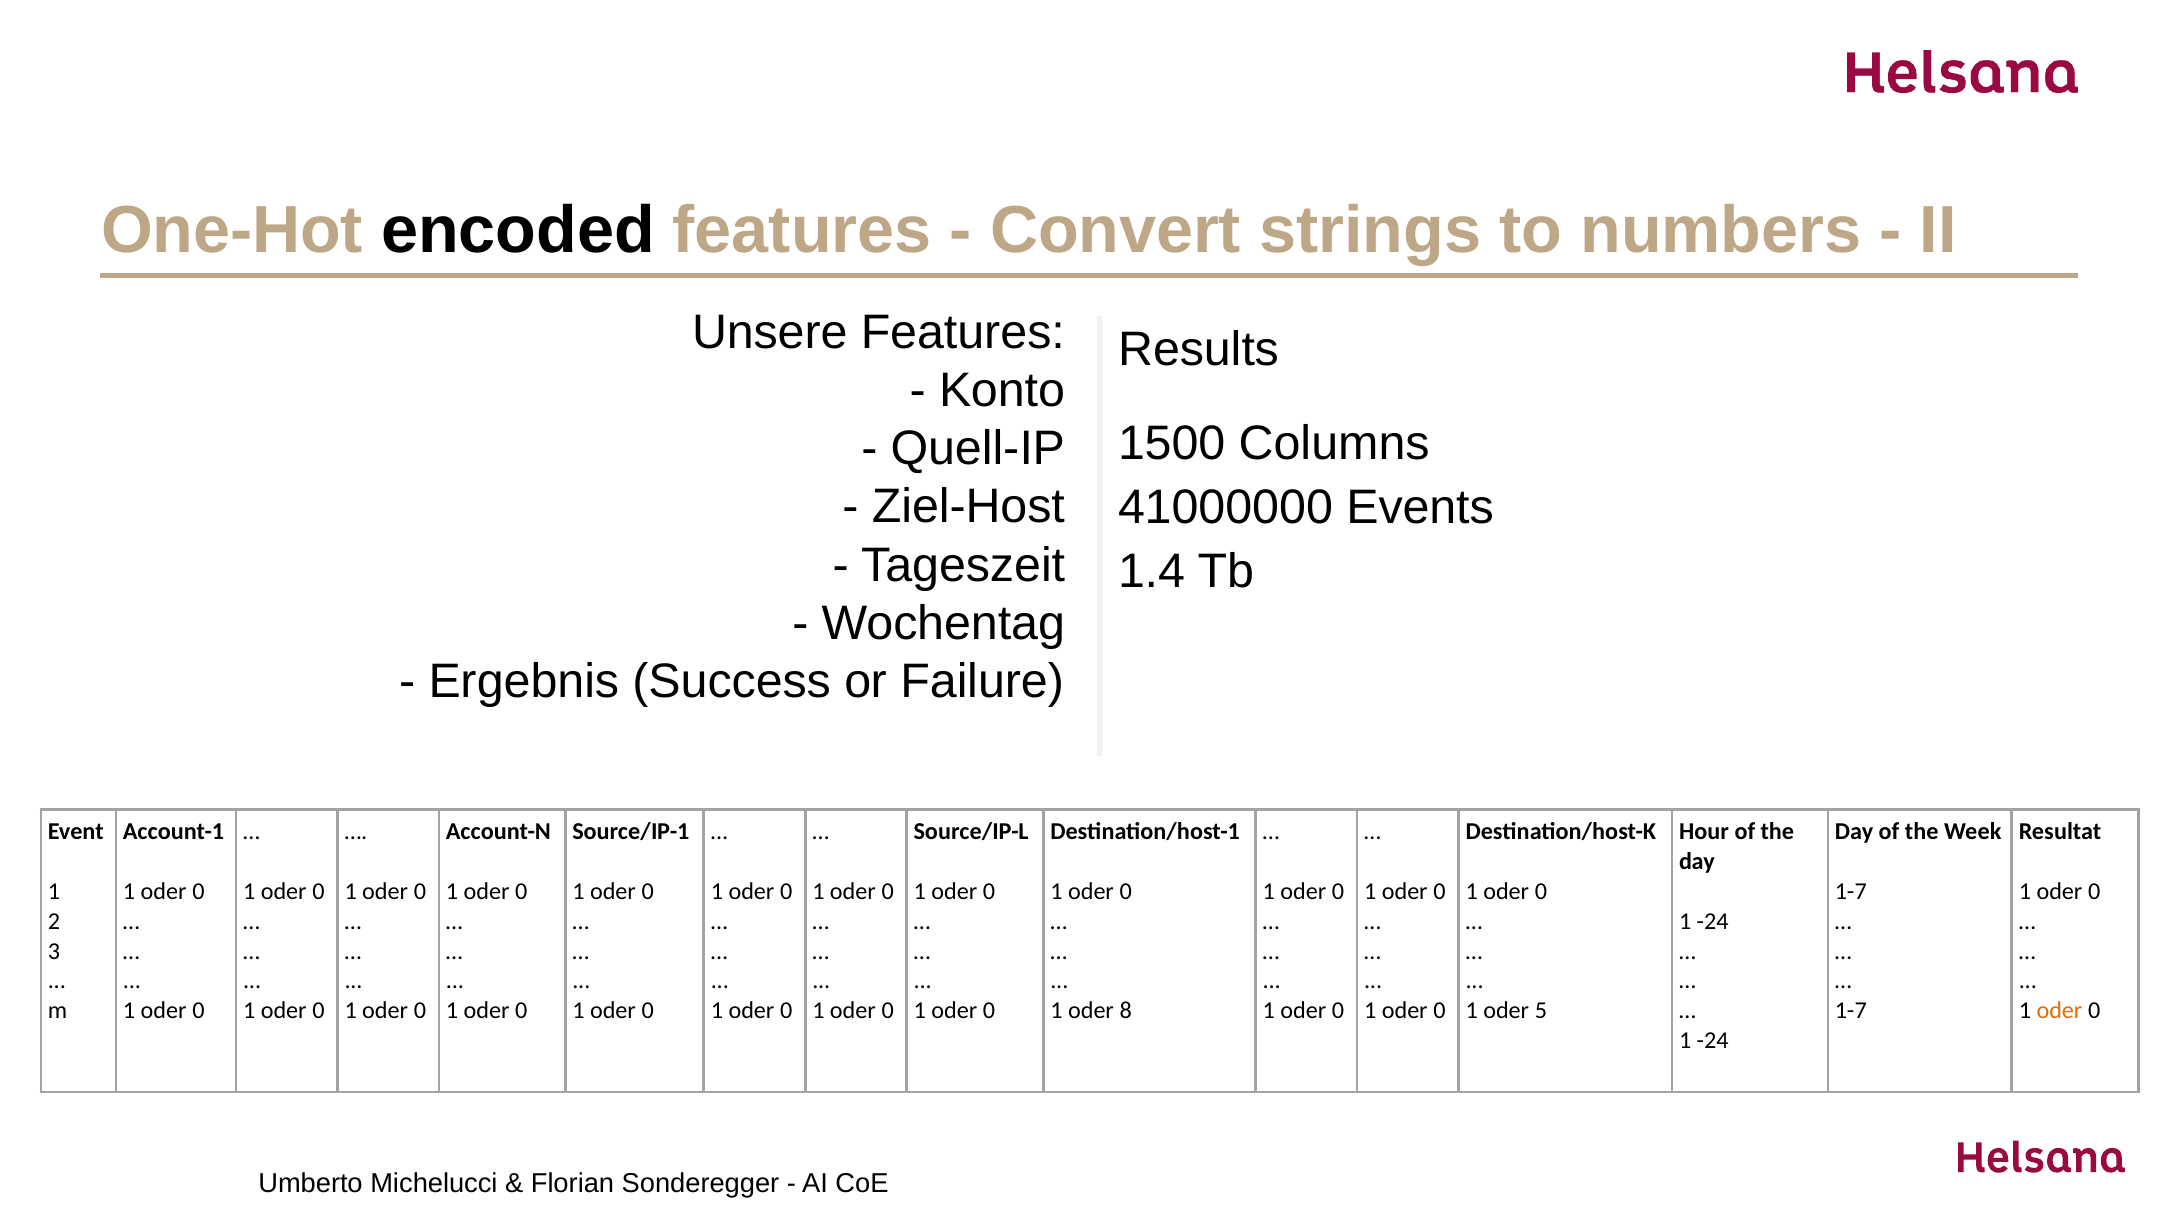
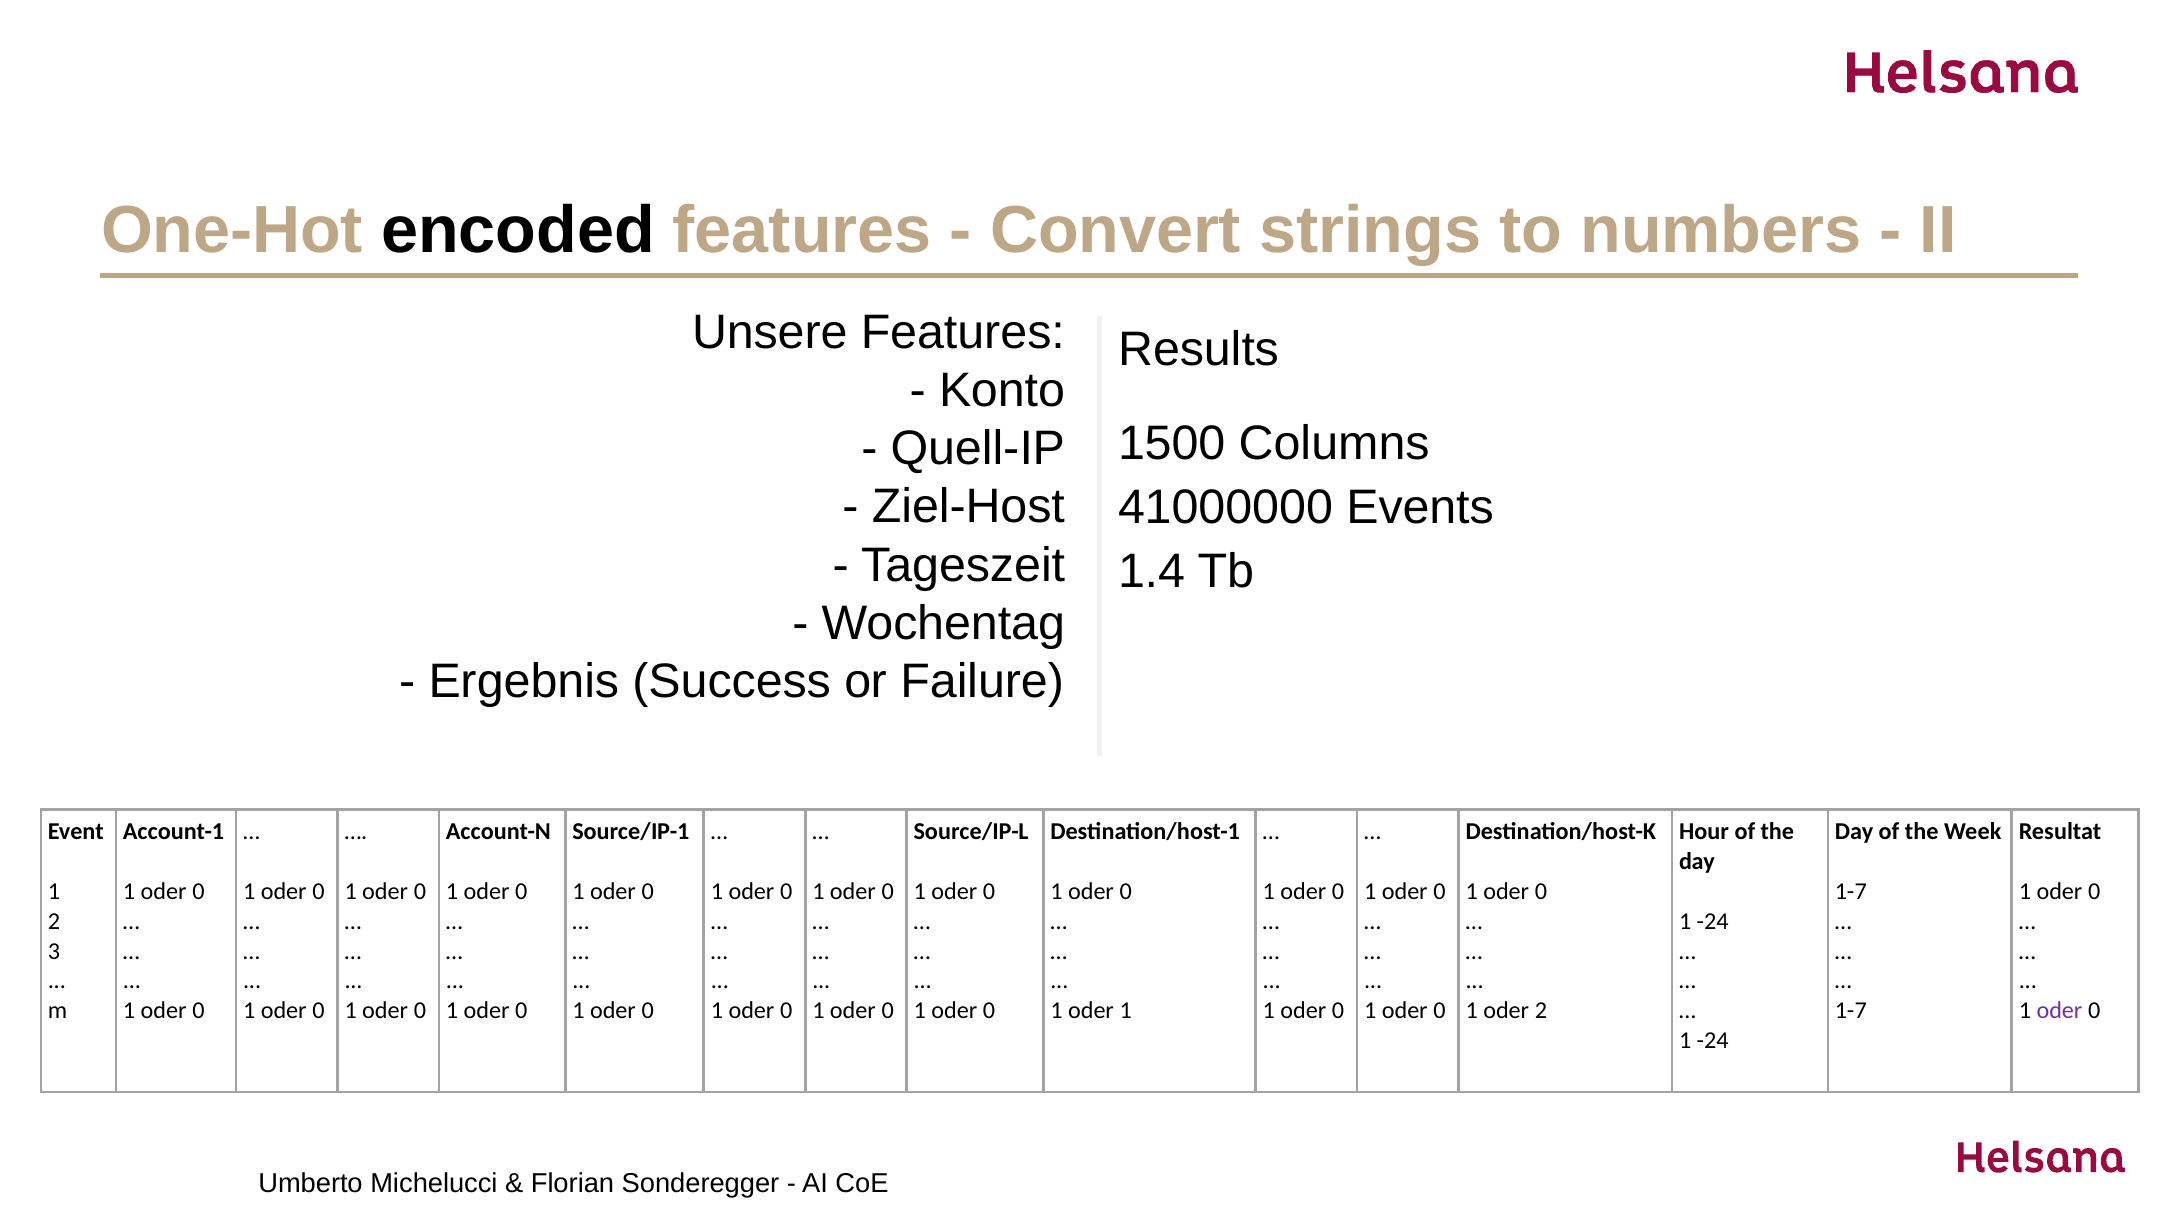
oder 8: 8 -> 1 (1126, 1011)
oder 5: 5 -> 2 (1541, 1011)
oder colour: orange -> purple (2059, 1011)
